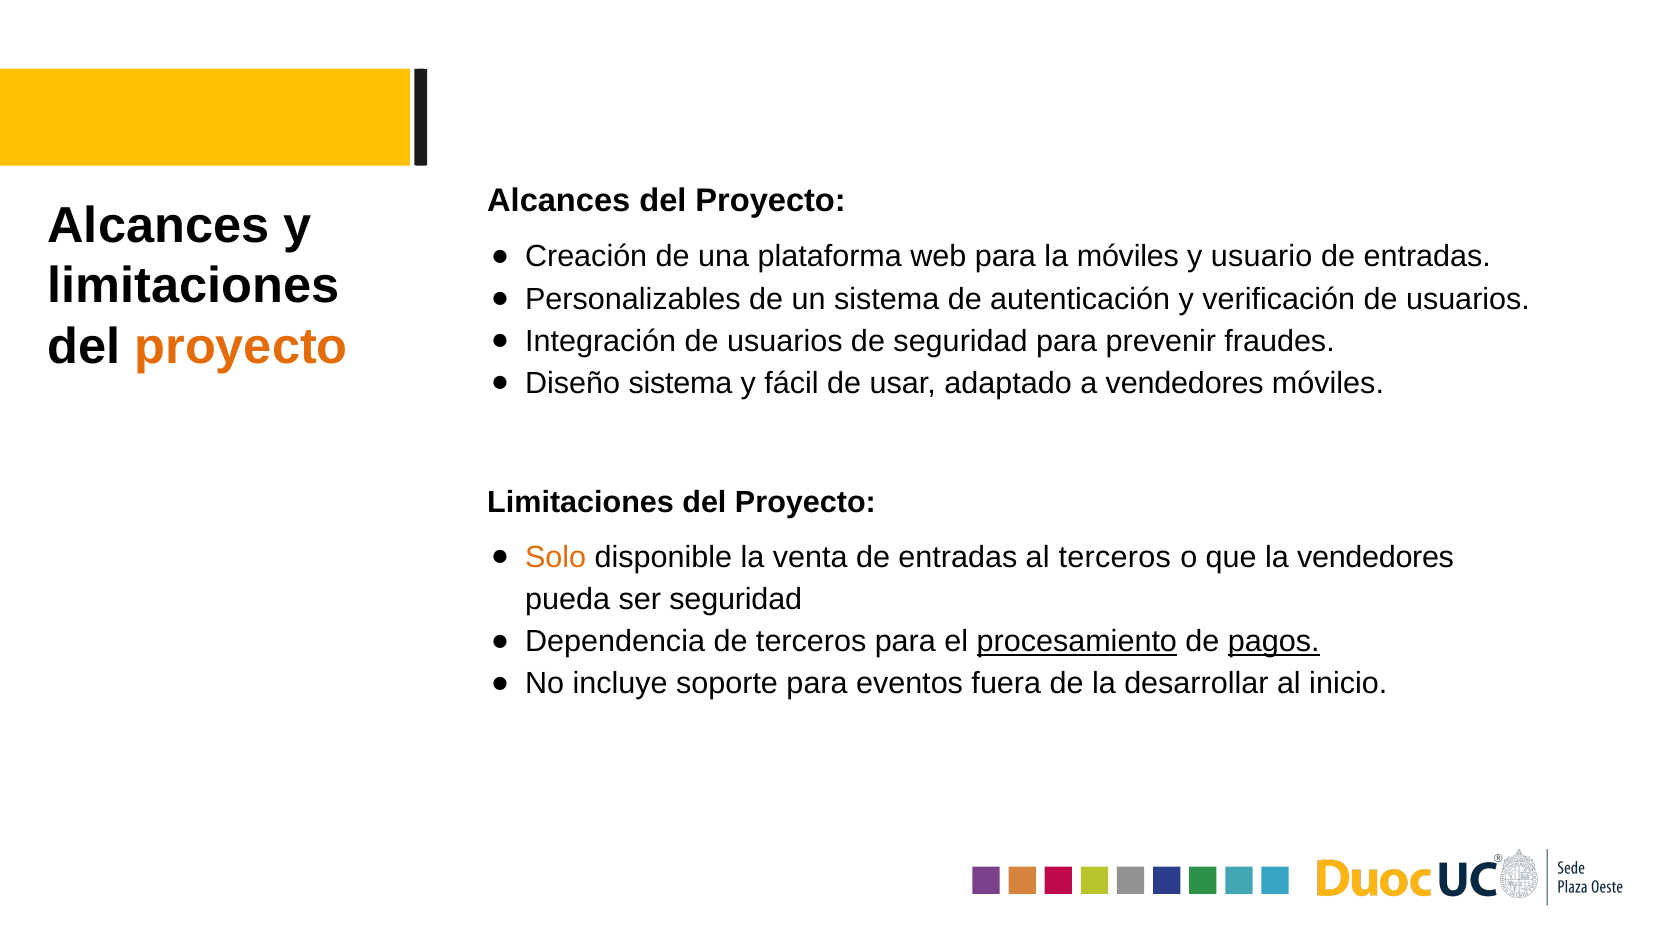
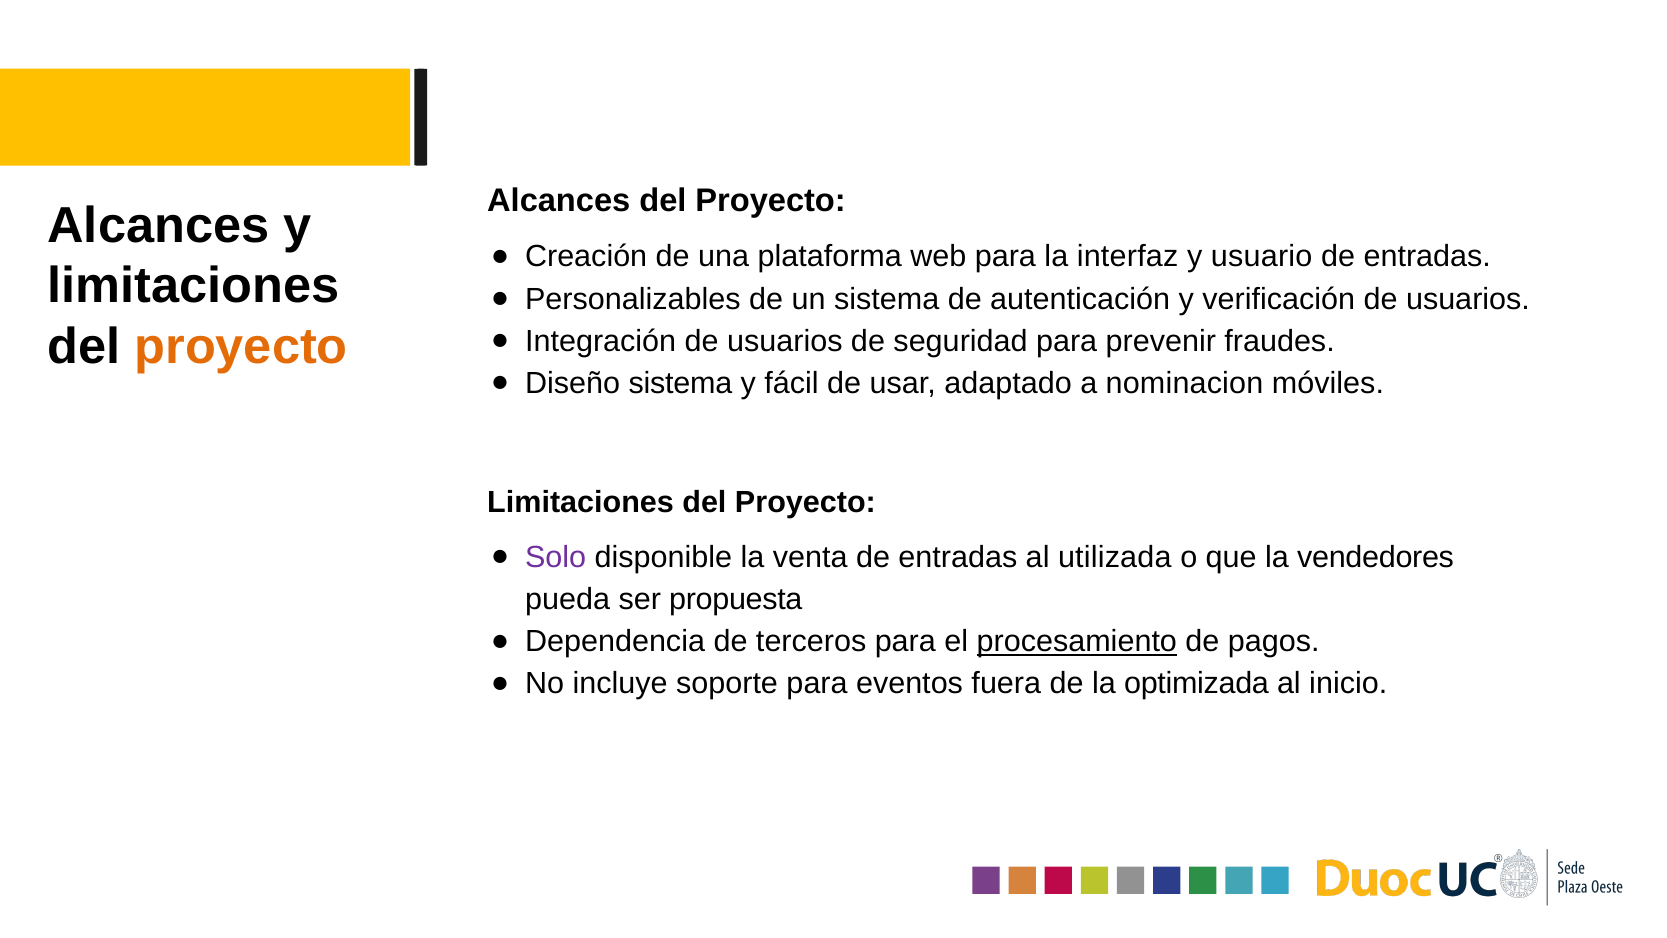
la móviles: móviles -> interfaz (1128, 257)
a vendedores: vendedores -> nominacion (1185, 383)
Solo colour: orange -> purple (556, 557)
al terceros: terceros -> utilizada (1115, 557)
ser seguridad: seguridad -> propuesta (736, 599)
pagos underline: present -> none (1274, 641)
desarrollar: desarrollar -> optimizada (1197, 684)
